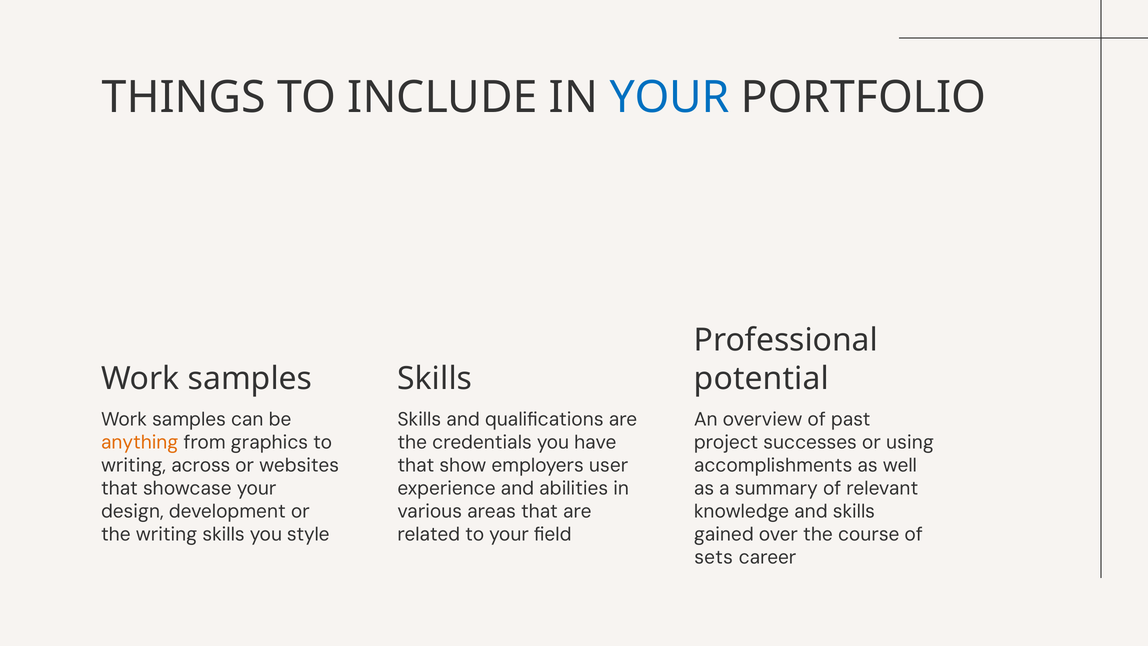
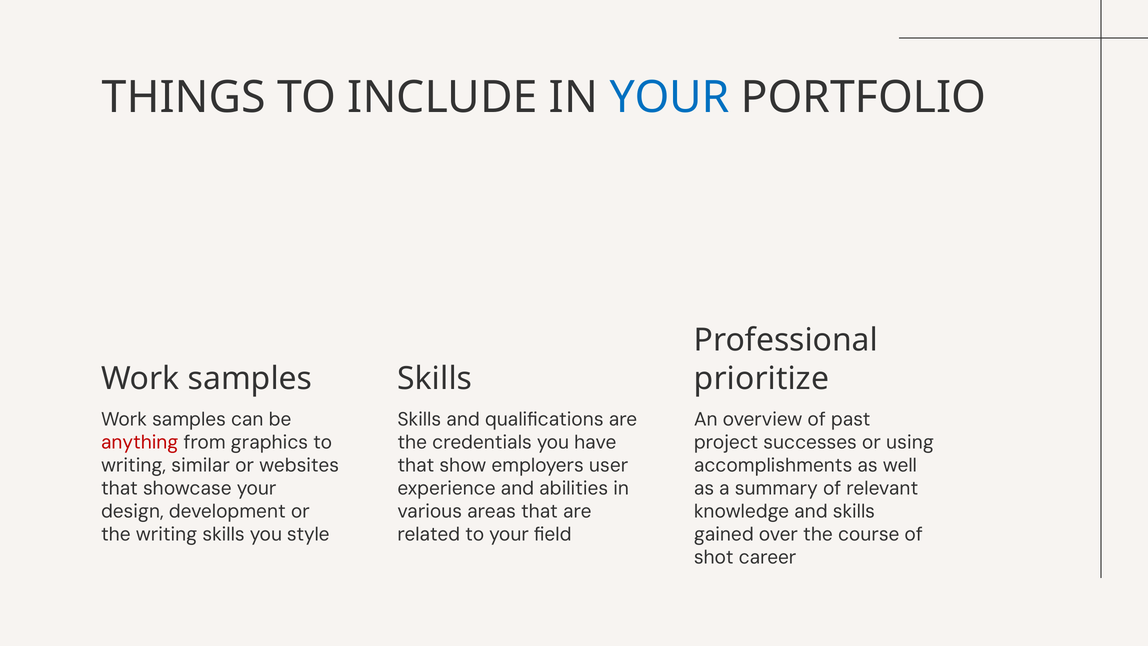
potential: potential -> prioritize (761, 378)
anything colour: orange -> red (140, 442)
across: across -> similar (201, 465)
sets: sets -> shot (714, 557)
